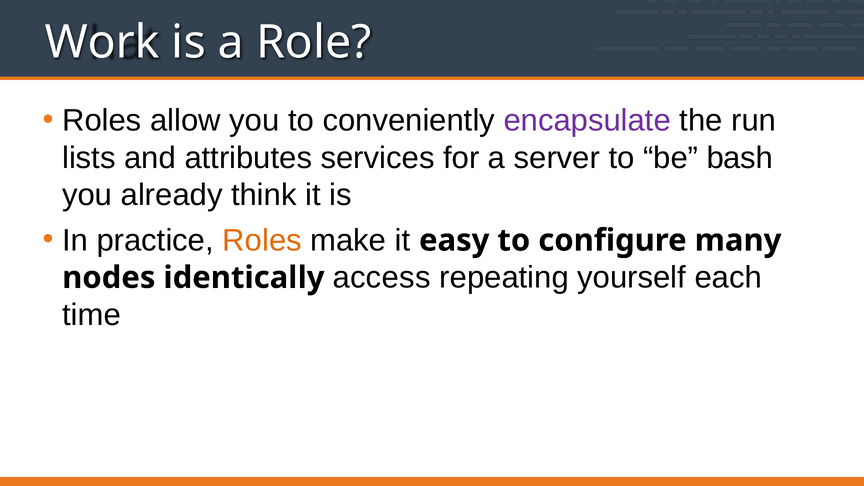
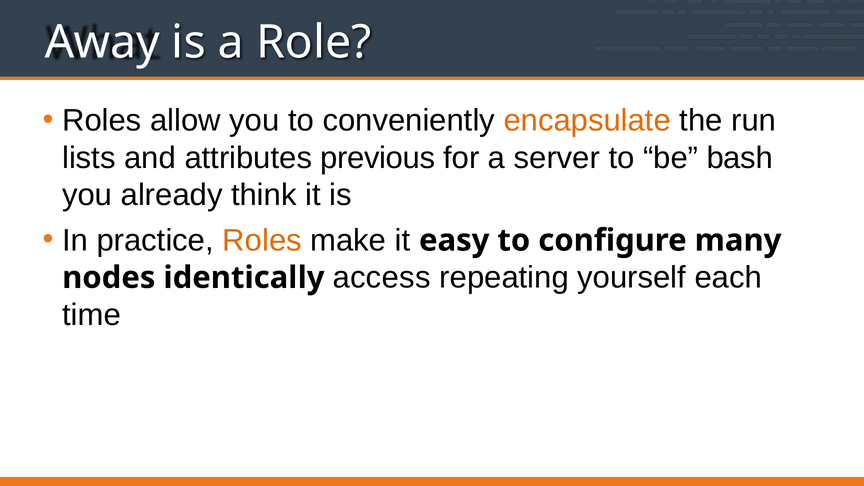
Work: Work -> Away (102, 42)
encapsulate colour: purple -> orange (587, 121)
services: services -> previous (378, 158)
